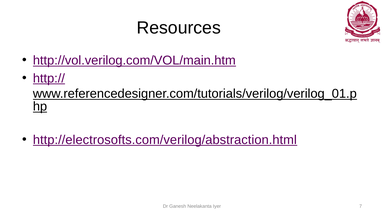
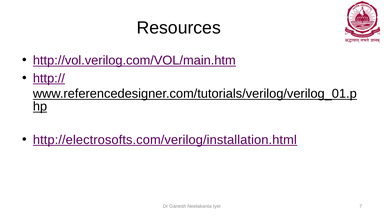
http://electrosofts.com/verilog/abstraction.html: http://electrosofts.com/verilog/abstraction.html -> http://electrosofts.com/verilog/installation.html (165, 140)
